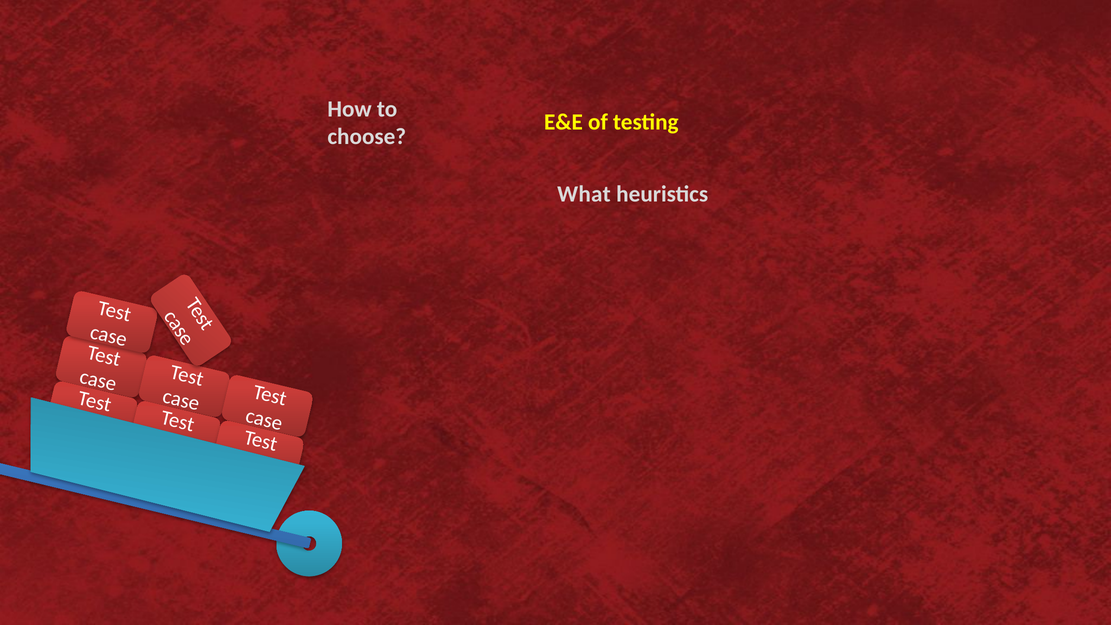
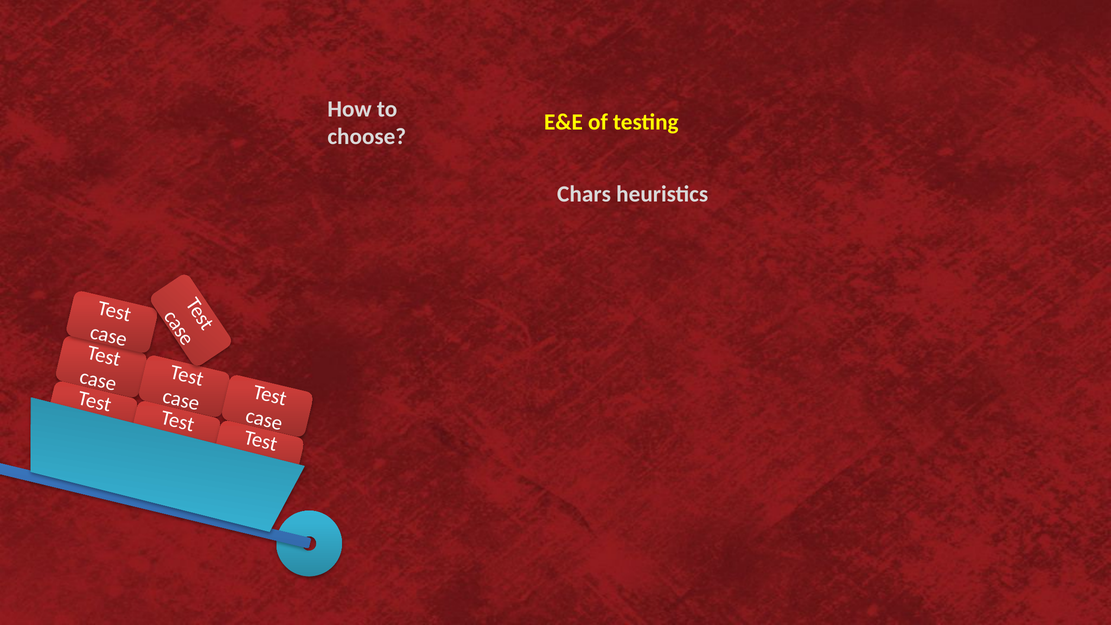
What: What -> Chars (584, 194)
